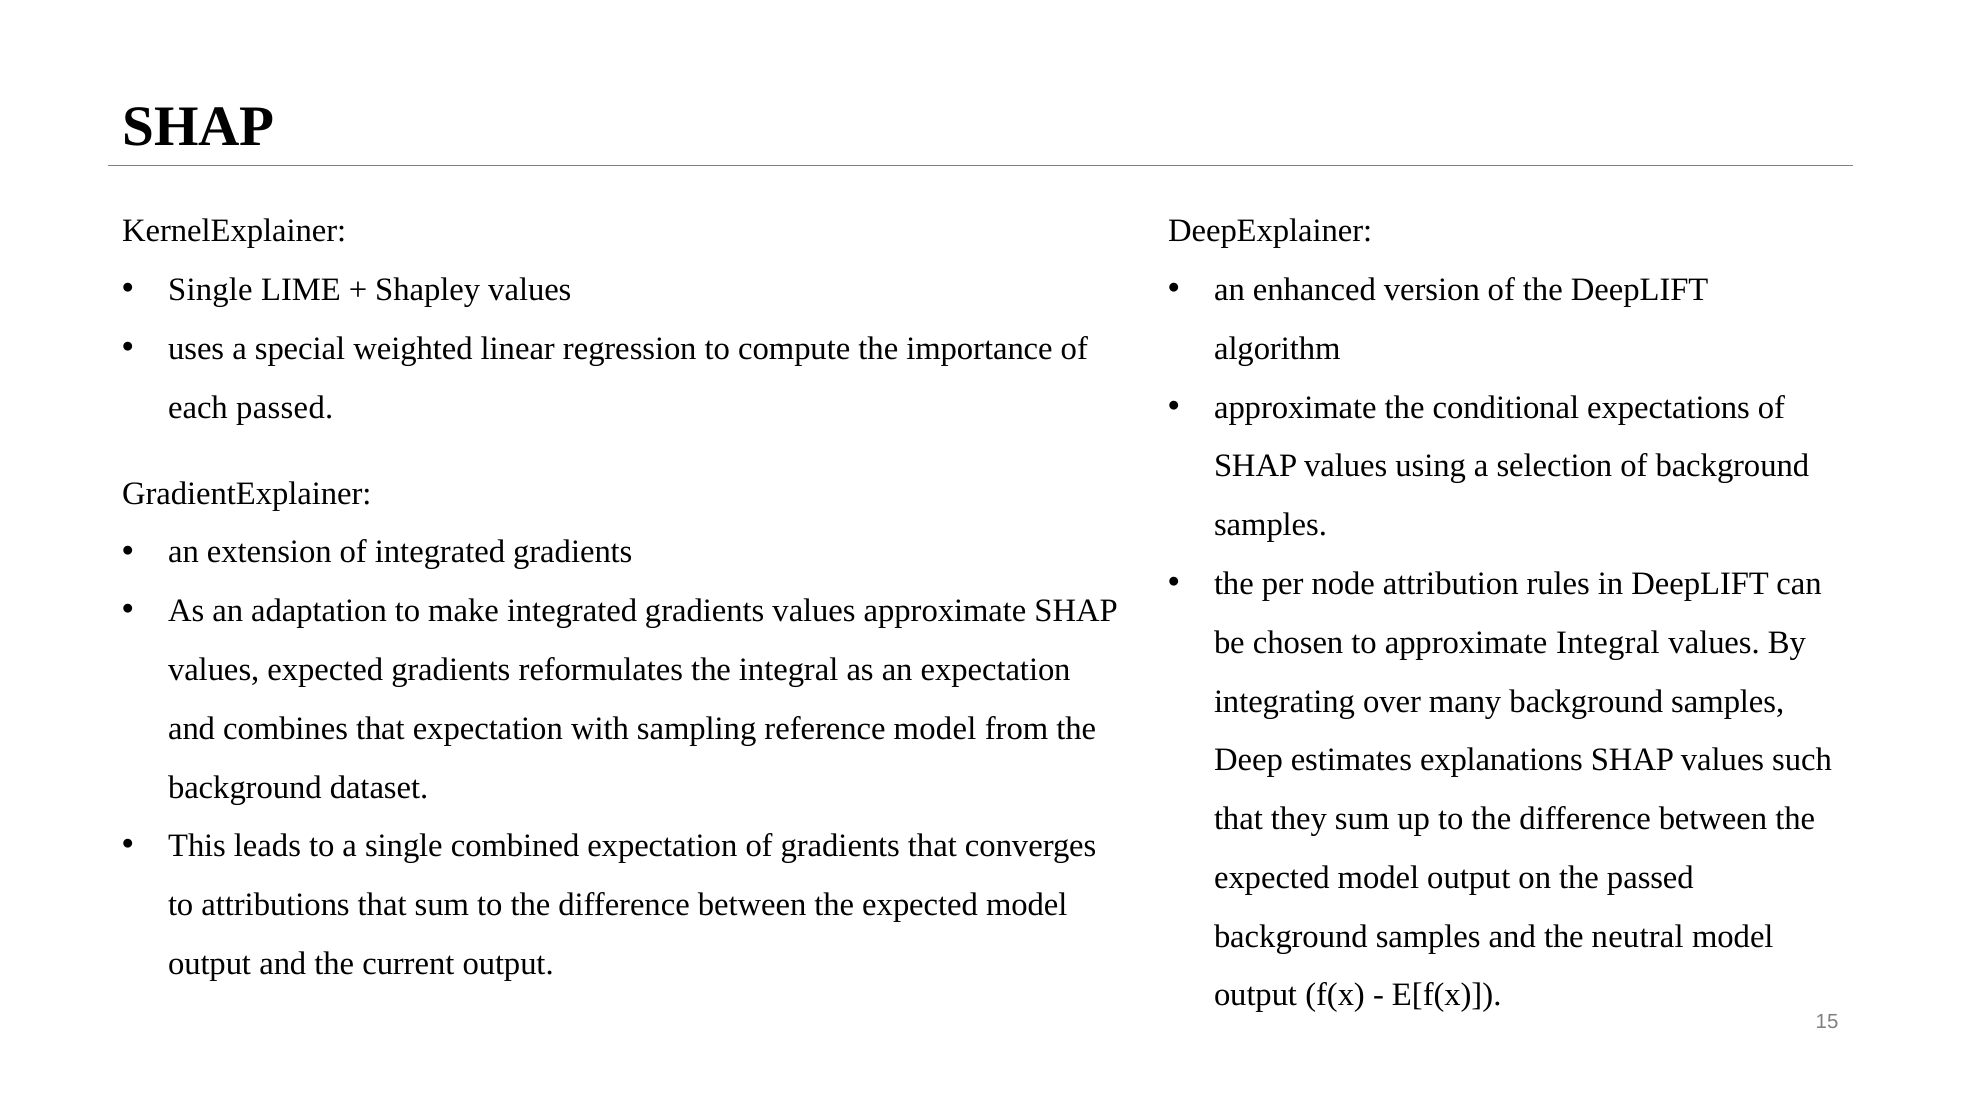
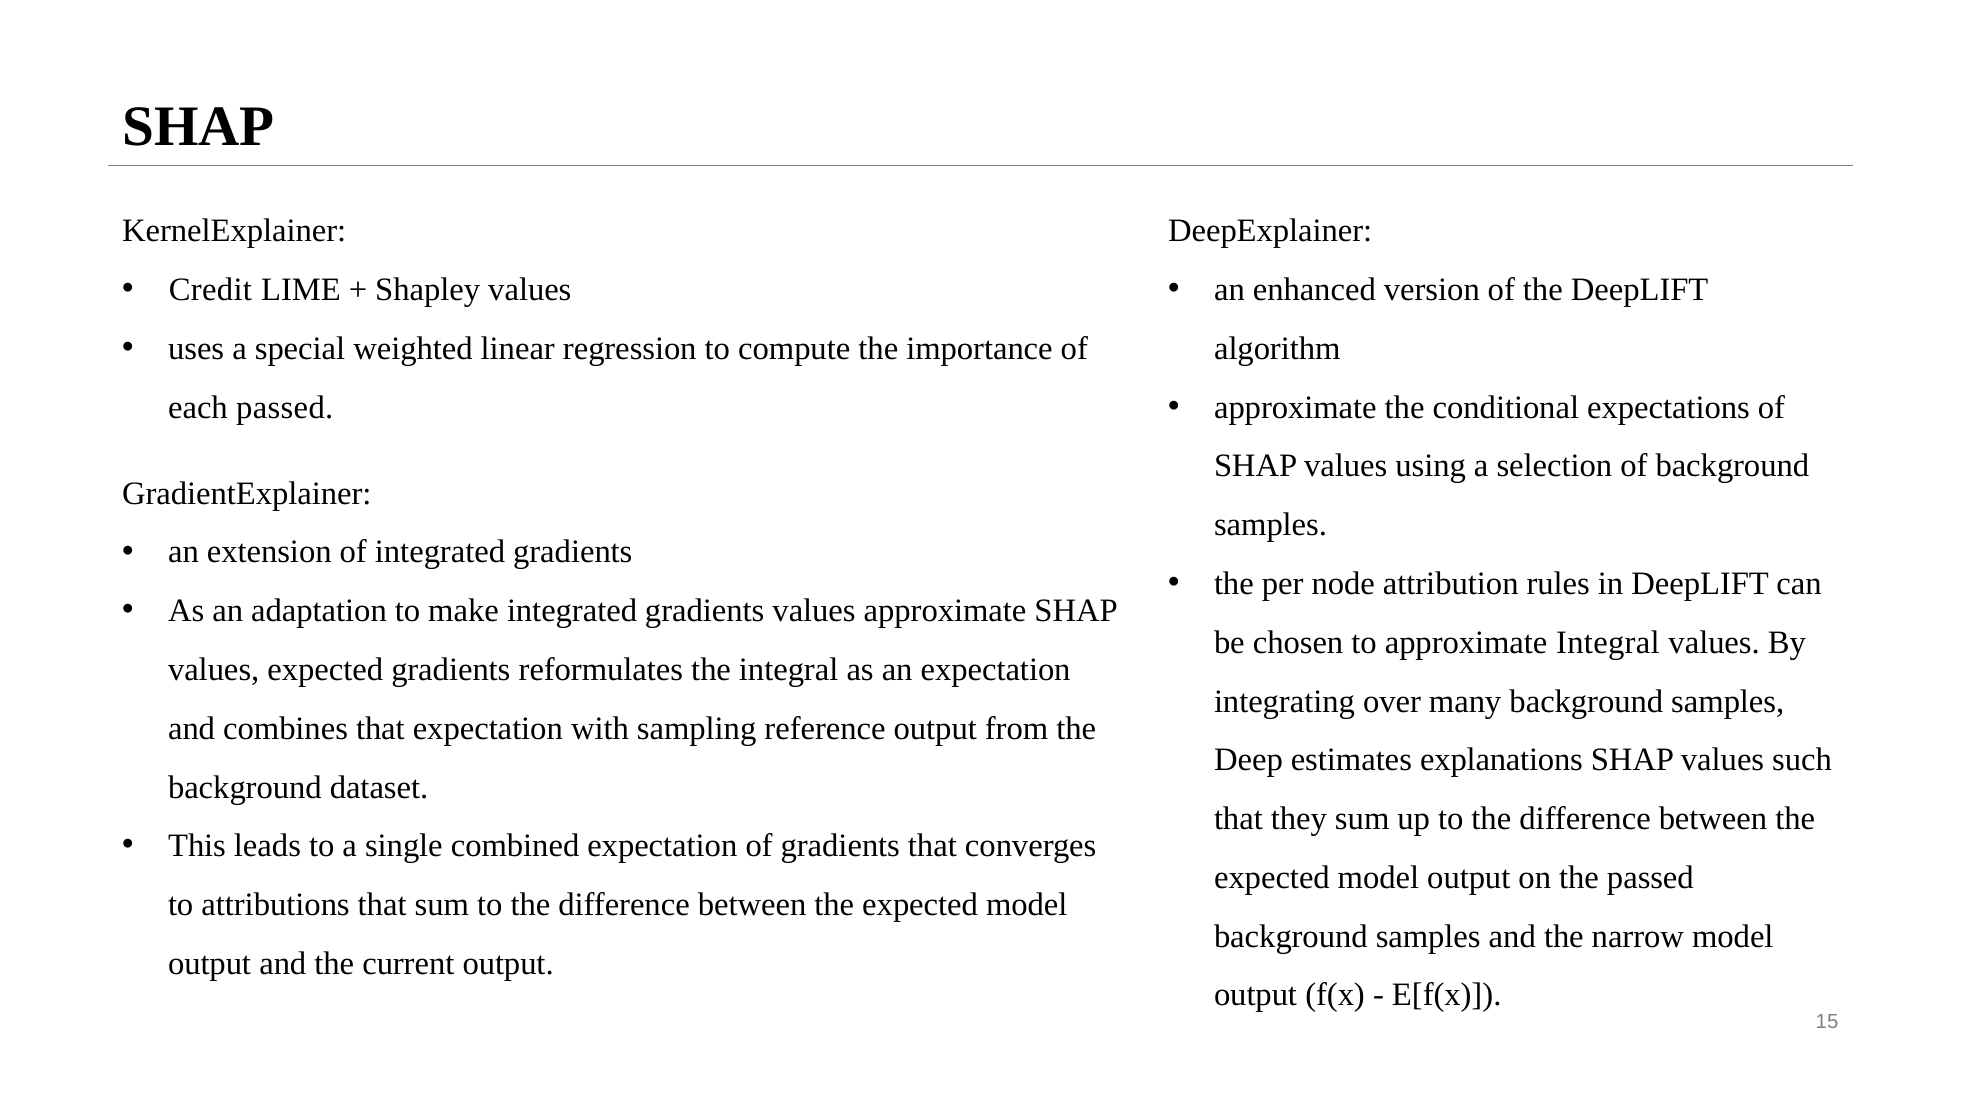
Single: Single -> Credit (210, 290)
reference model: model -> output (935, 729)
neutral: neutral -> narrow (1638, 936)
